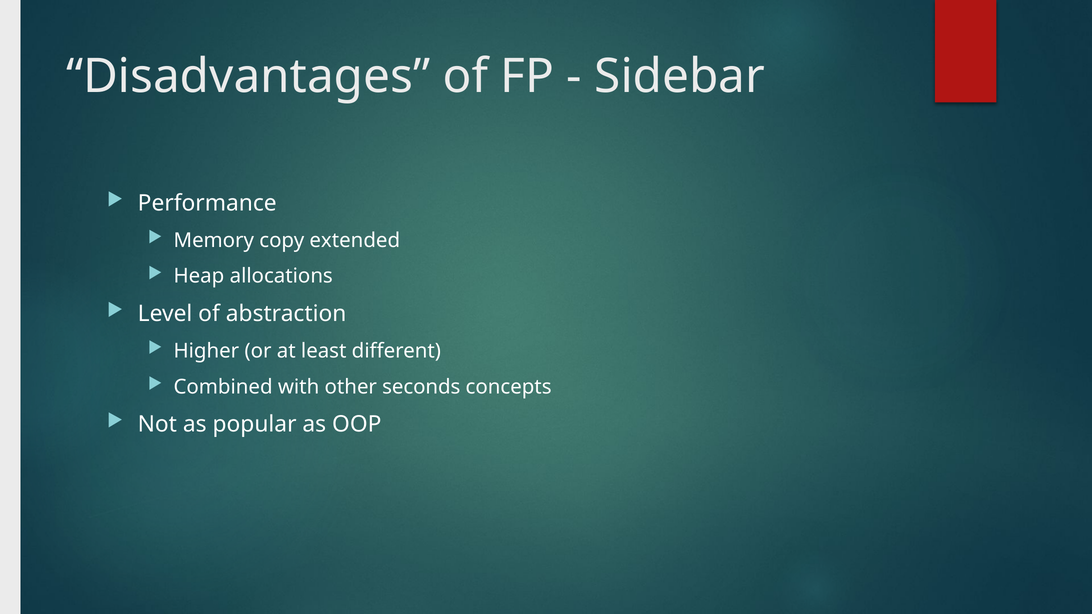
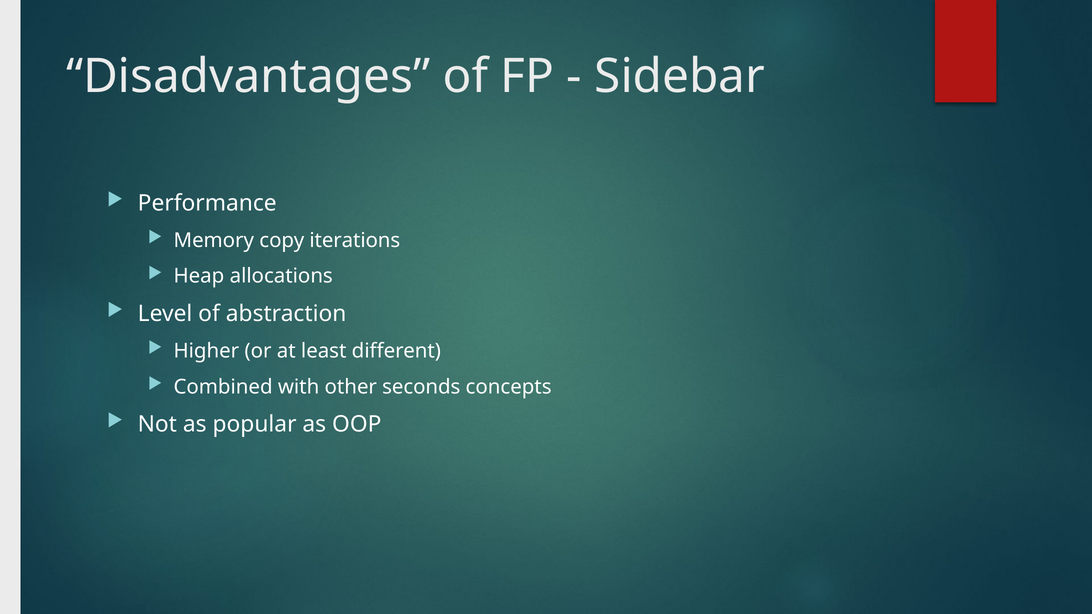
extended: extended -> iterations (355, 240)
